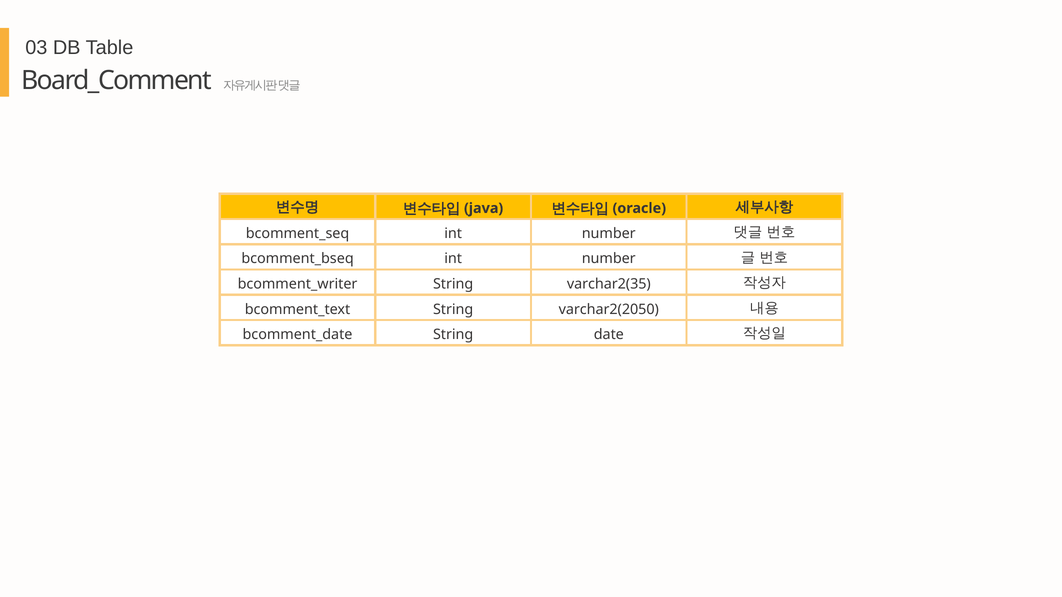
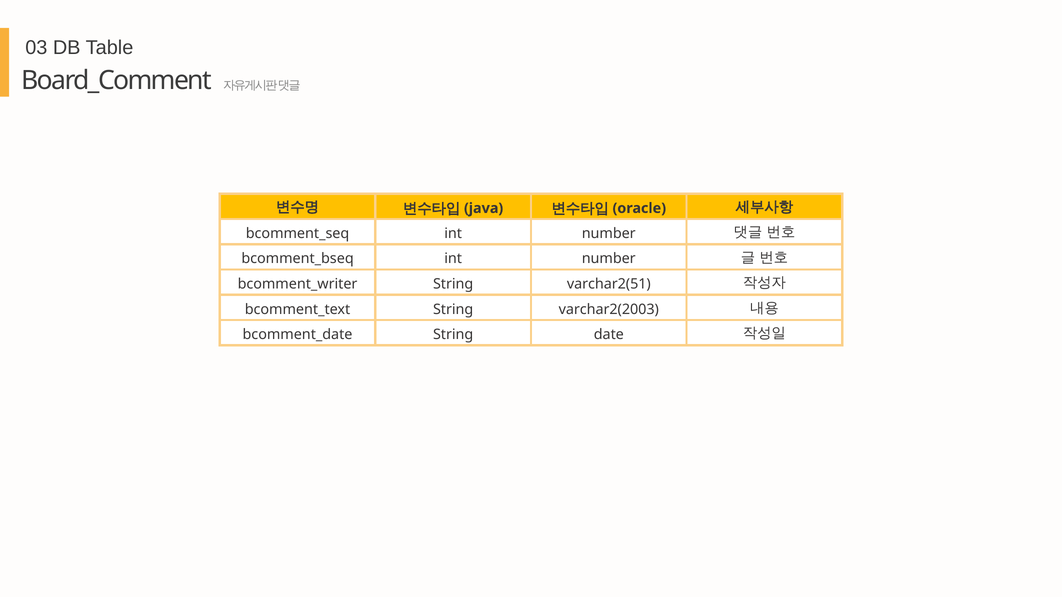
varchar2(35: varchar2(35 -> varchar2(51 (609, 284)
varchar2(2050: varchar2(2050 -> varchar2(2003 (609, 309)
